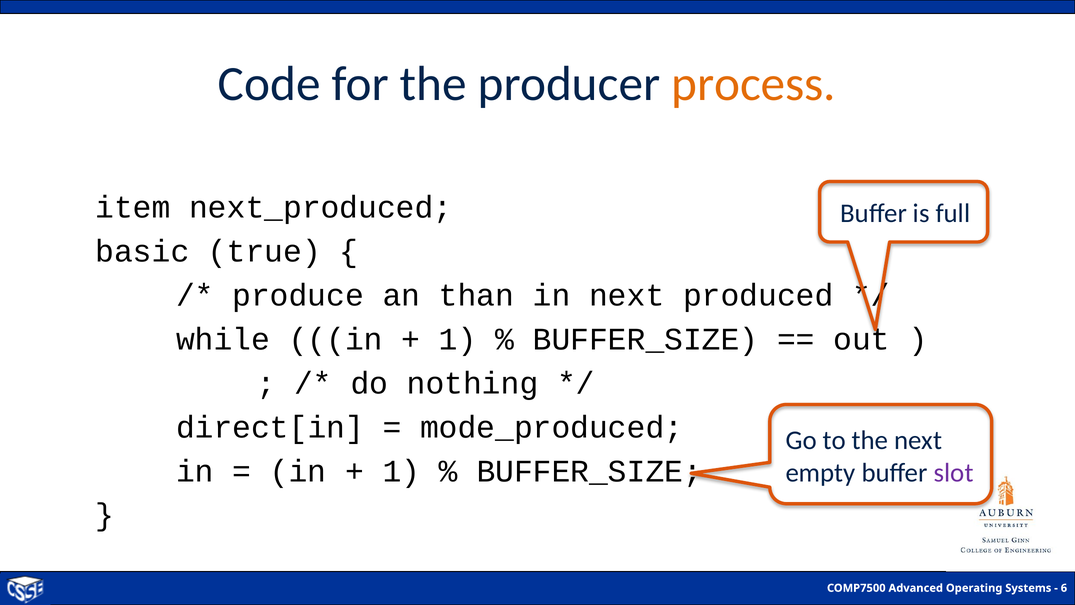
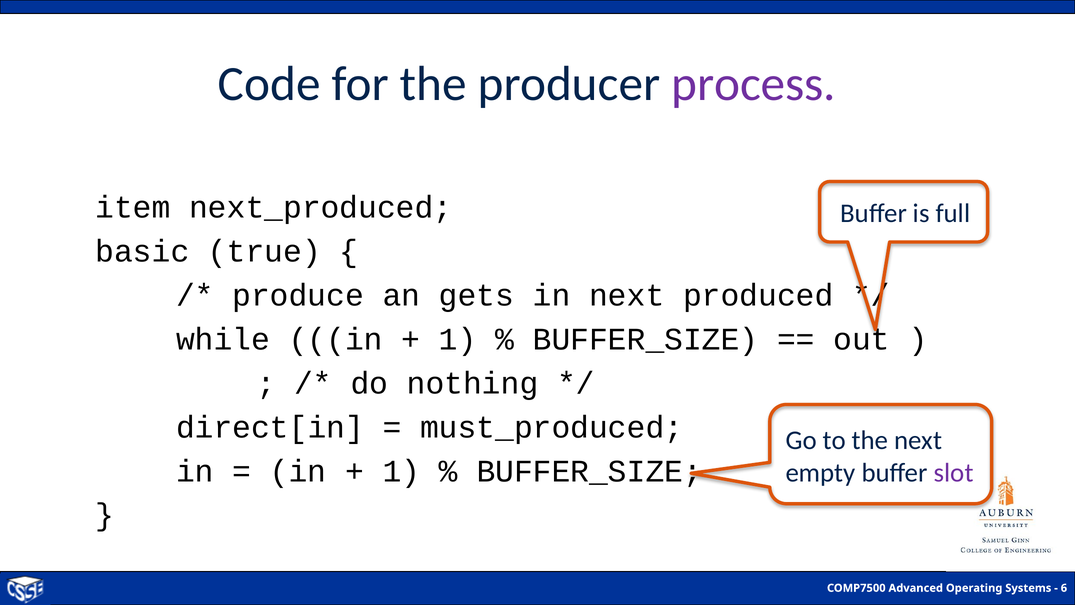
process colour: orange -> purple (754, 84)
than: than -> gets (476, 295)
mode_produced: mode_produced -> must_produced (552, 427)
